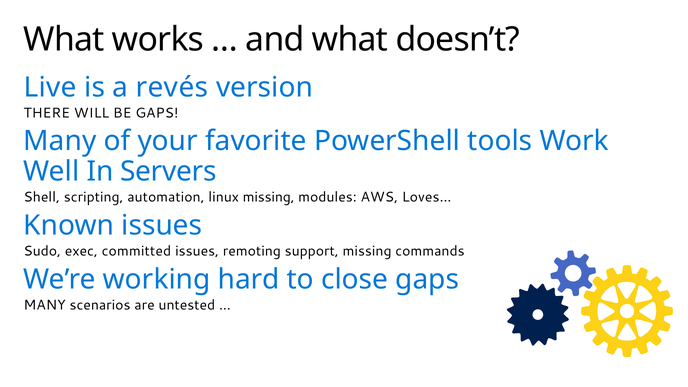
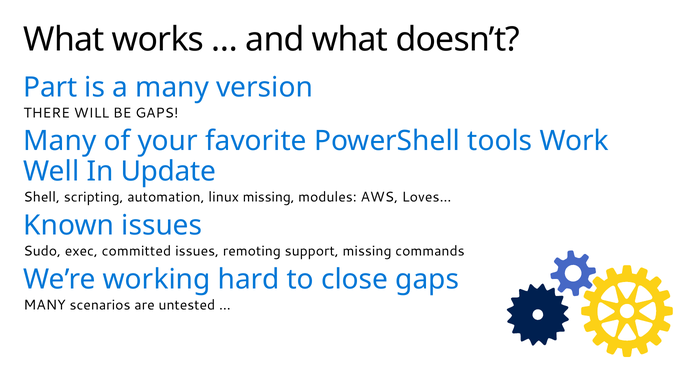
Live: Live -> Part (50, 87)
a revés: revés -> many (172, 87)
Servers: Servers -> Update (168, 172)
